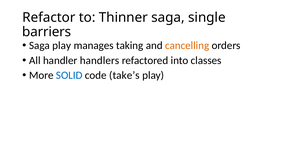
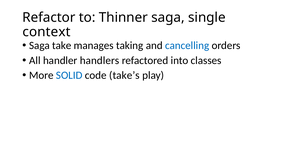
barriers: barriers -> context (47, 32)
Saga play: play -> take (62, 45)
cancelling colour: orange -> blue (187, 45)
